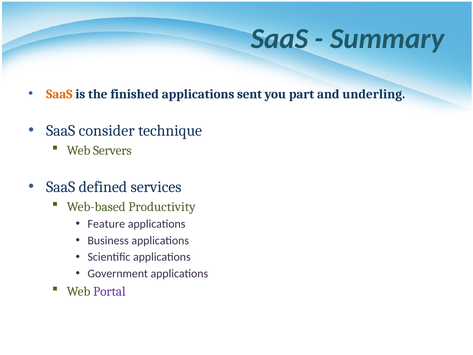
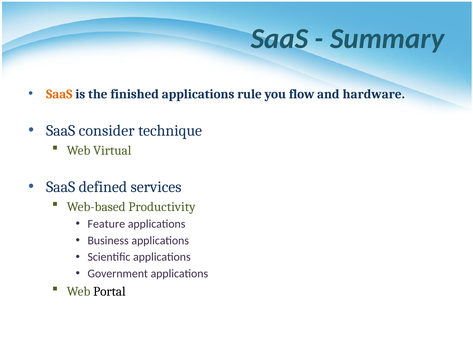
sent: sent -> rule (250, 94)
part: part -> flow (302, 94)
underling: underling -> hardware (374, 94)
Servers: Servers -> Virtual (112, 150)
Portal colour: purple -> black (109, 291)
